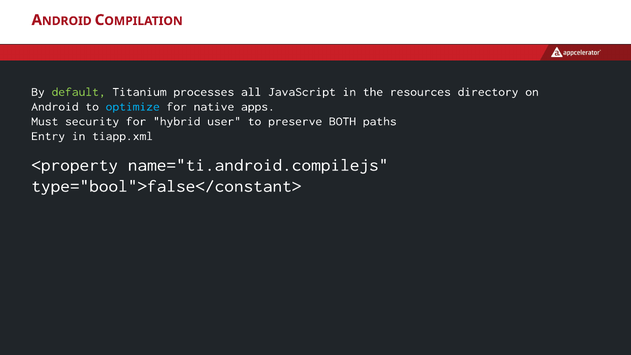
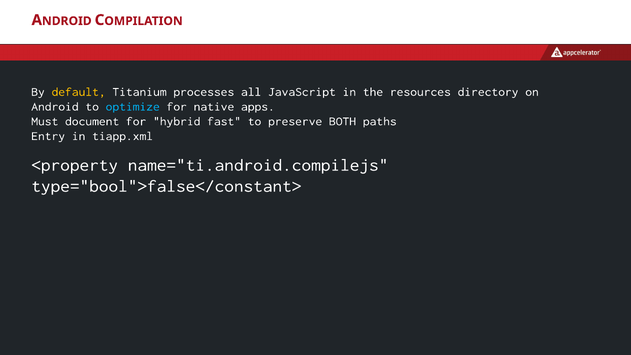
default colour: light green -> yellow (79, 92)
security: security -> document (92, 121)
user: user -> fast (224, 121)
